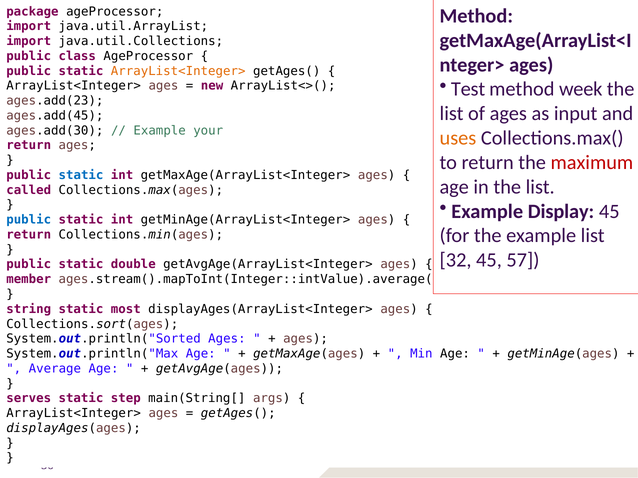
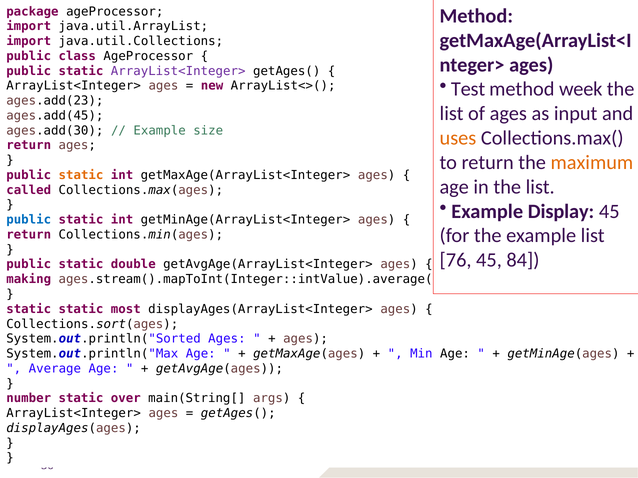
ArrayList<Integer> colour: orange -> purple (178, 71)
your: your -> size (208, 131)
maximum colour: red -> orange (592, 163)
static colour: blue -> orange (81, 175)
32: 32 -> 76 (456, 260)
57: 57 -> 84 (523, 260)
member: member -> making (29, 280)
string: string -> static (29, 309)
serves: serves -> number (29, 399)
step: step -> over (126, 399)
